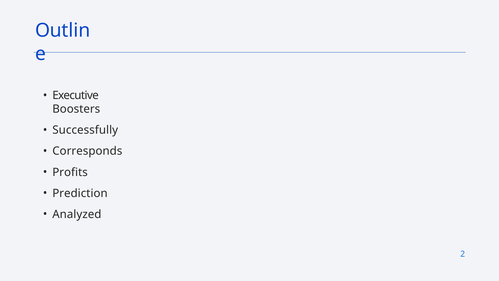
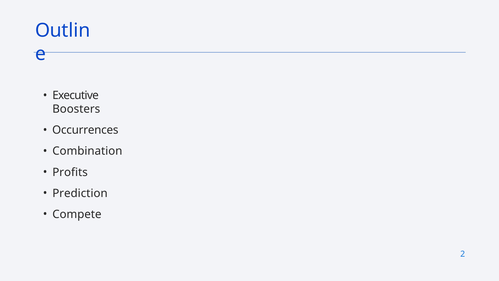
Successfully: Successfully -> Occurrences (85, 130)
Corresponds: Corresponds -> Combination (87, 151)
Analyzed: Analyzed -> Compete (77, 214)
